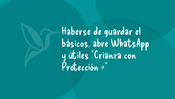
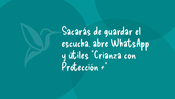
Haberse: Haberse -> Sacarás (76, 31)
básicos: básicos -> escucha (76, 43)
